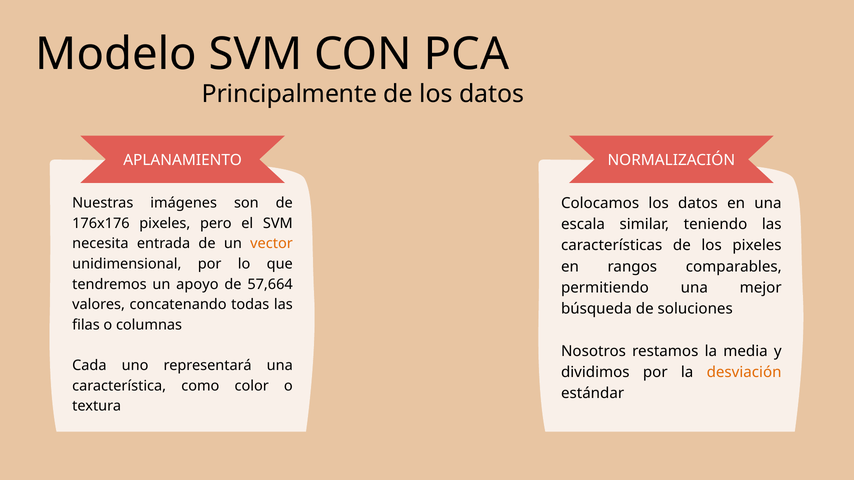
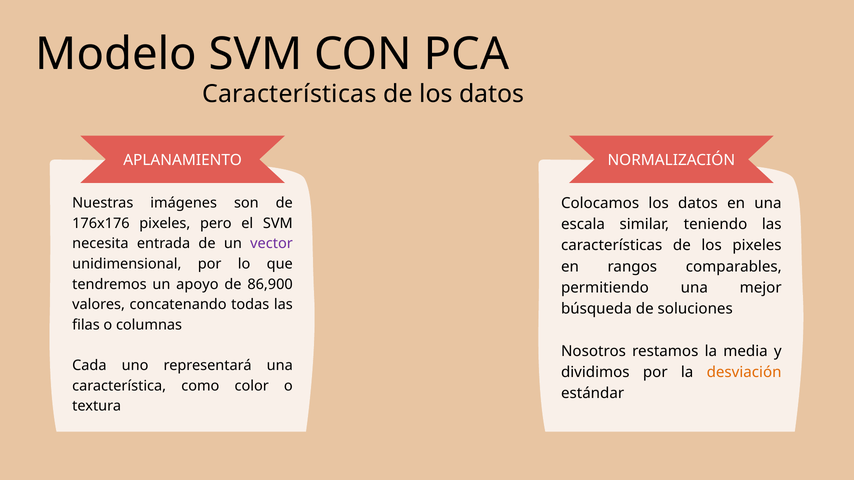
Principalmente: Principalmente -> Características (289, 94)
vector colour: orange -> purple (272, 244)
57,664: 57,664 -> 86,900 (270, 285)
